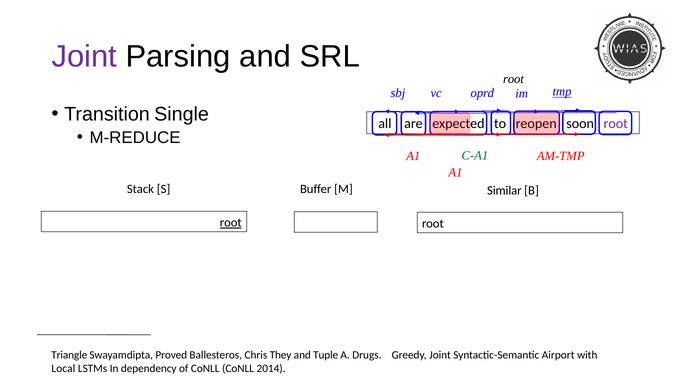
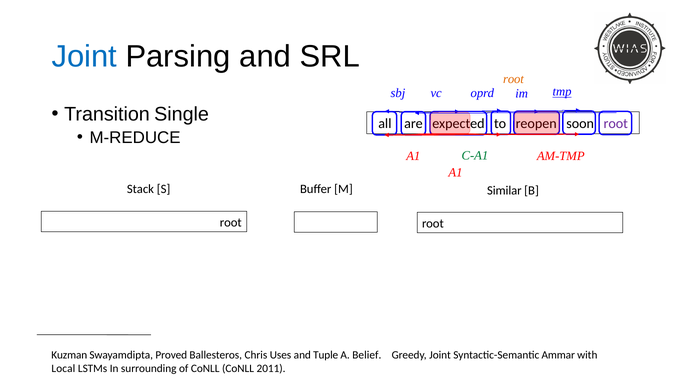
Joint colour: purple -> blue (84, 57)
root colour: black -> orange (513, 79)
root underline: present -> none (231, 223)
Triangle: Triangle -> Kuzman (69, 355)
They: They -> Uses (281, 355)
Drugs: Drugs -> Belief (367, 355)
Airport: Airport -> Ammar (558, 355)
dependency: dependency -> surrounding (149, 369)
2014: 2014 -> 2011 (271, 369)
